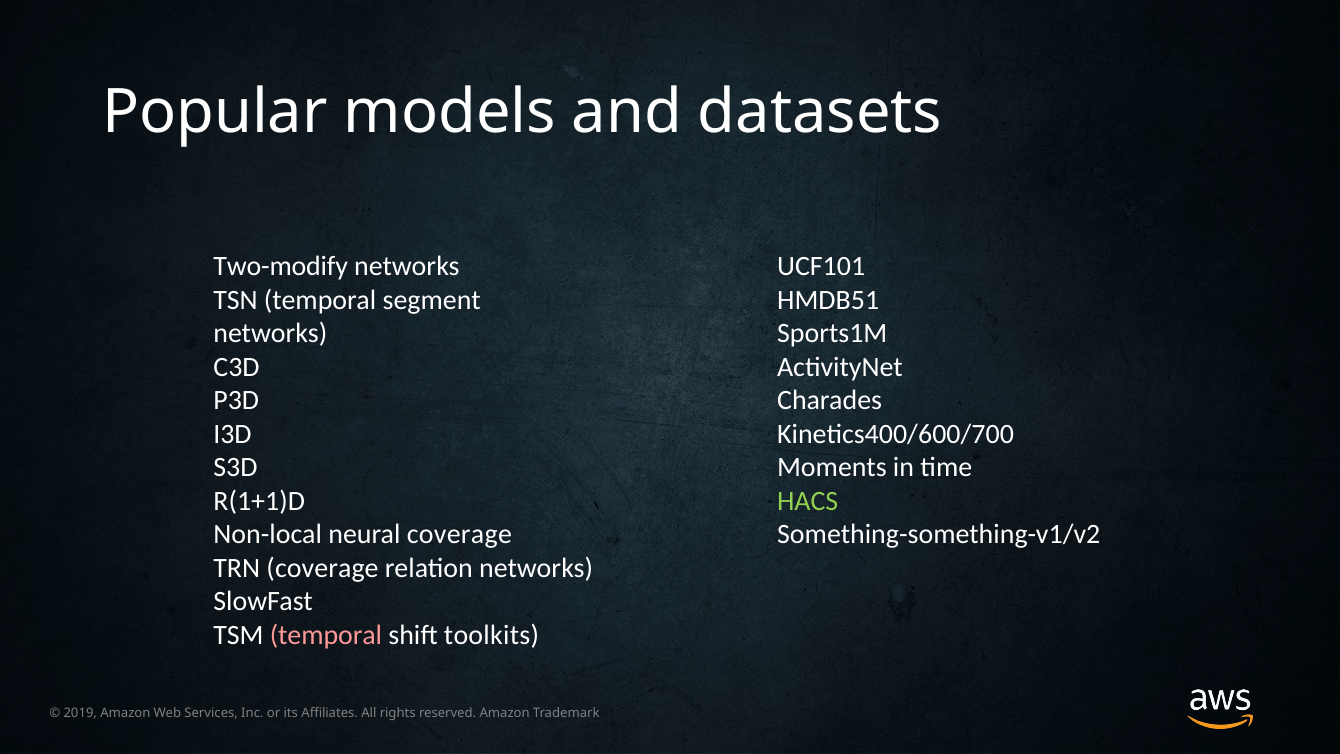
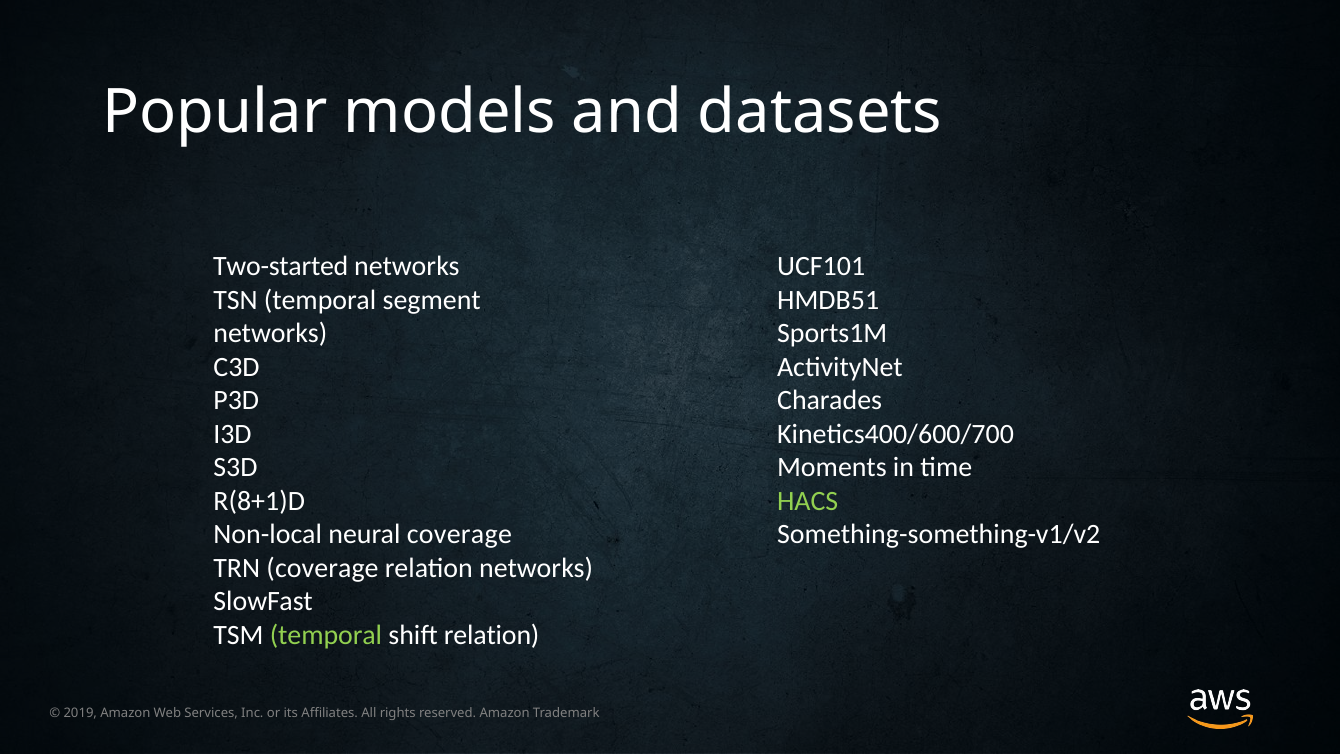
Two-modify: Two-modify -> Two-started (281, 266)
R(1+1)D: R(1+1)D -> R(8+1)D (259, 501)
temporal colour: pink -> light green (326, 635)
shift toolkits: toolkits -> relation (492, 635)
